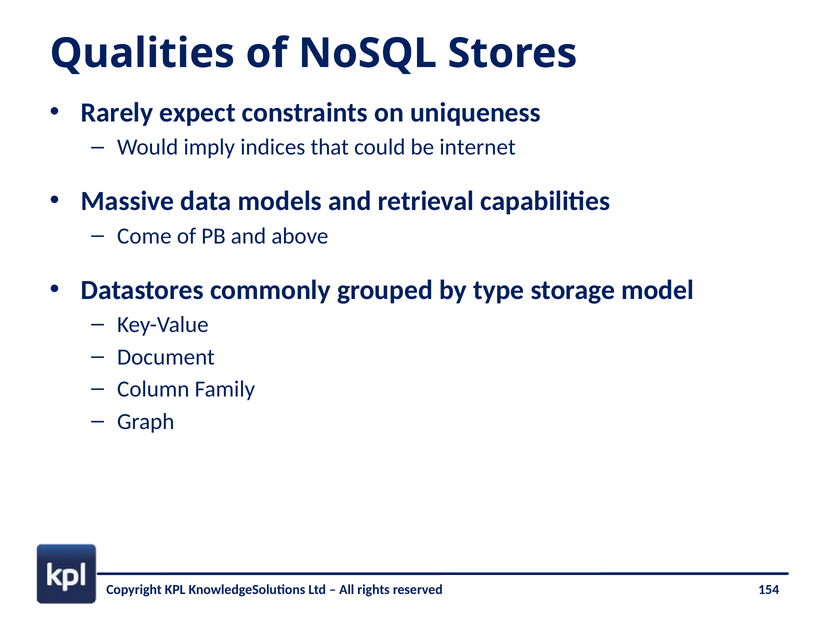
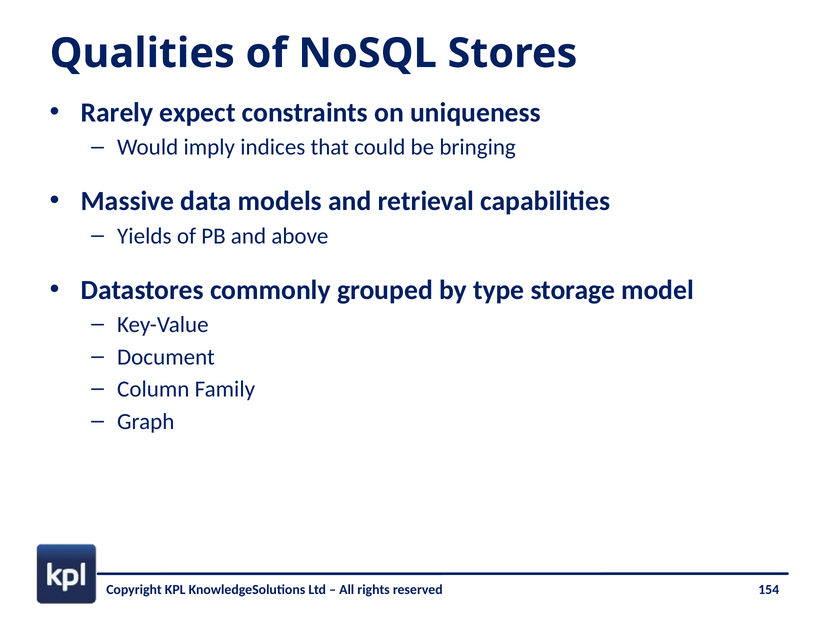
internet: internet -> bringing (478, 147)
Come: Come -> Yields (144, 236)
